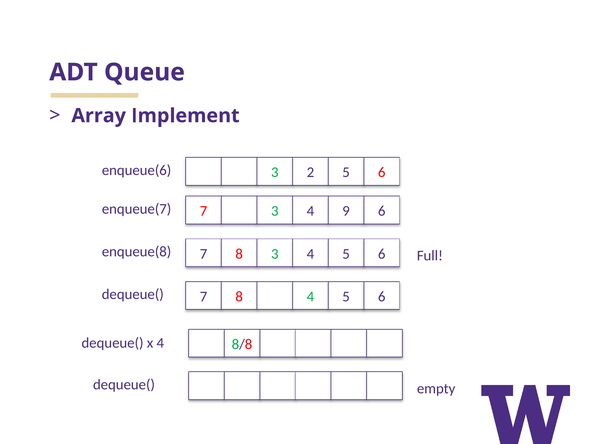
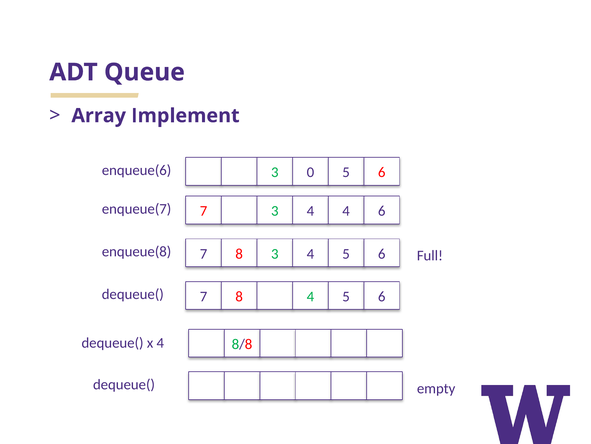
2: 2 -> 0 (310, 172)
4 9: 9 -> 4 (346, 211)
